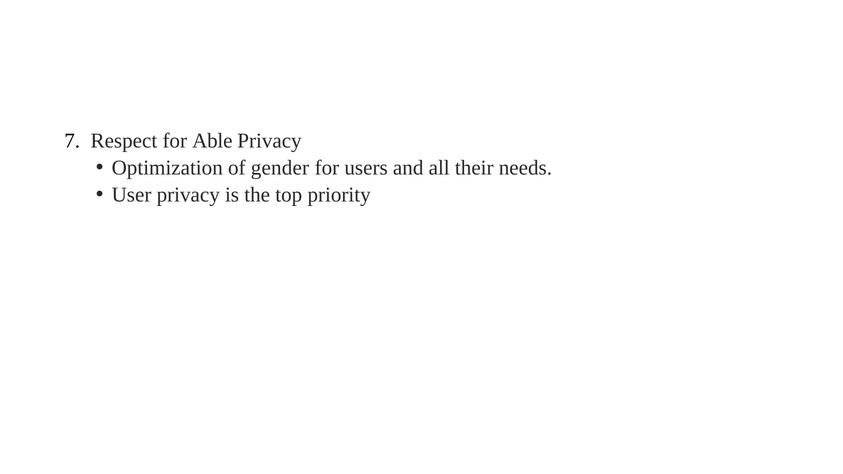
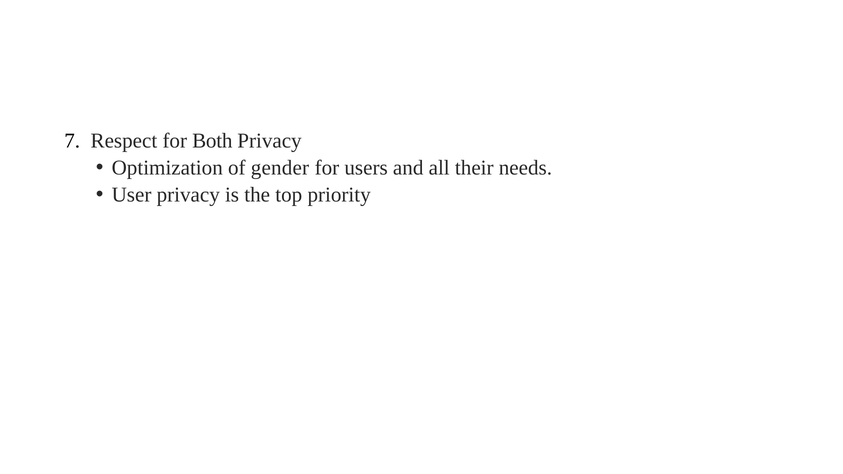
Able: Able -> Both (212, 141)
